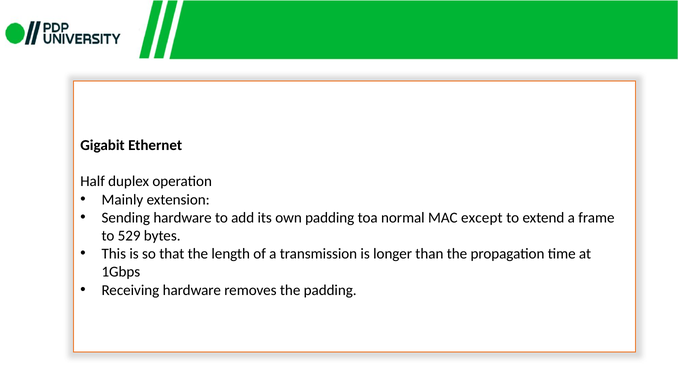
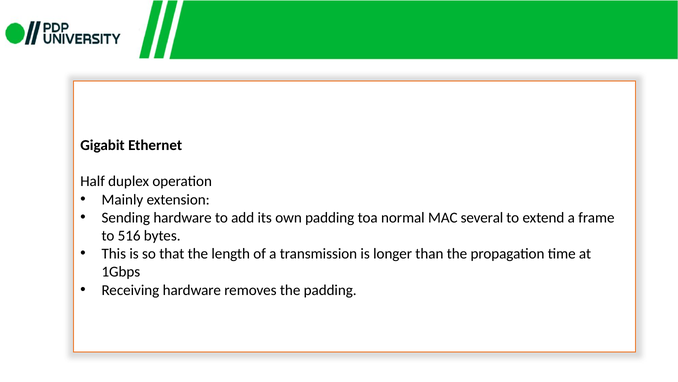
except: except -> several (482, 217)
529: 529 -> 516 (129, 235)
